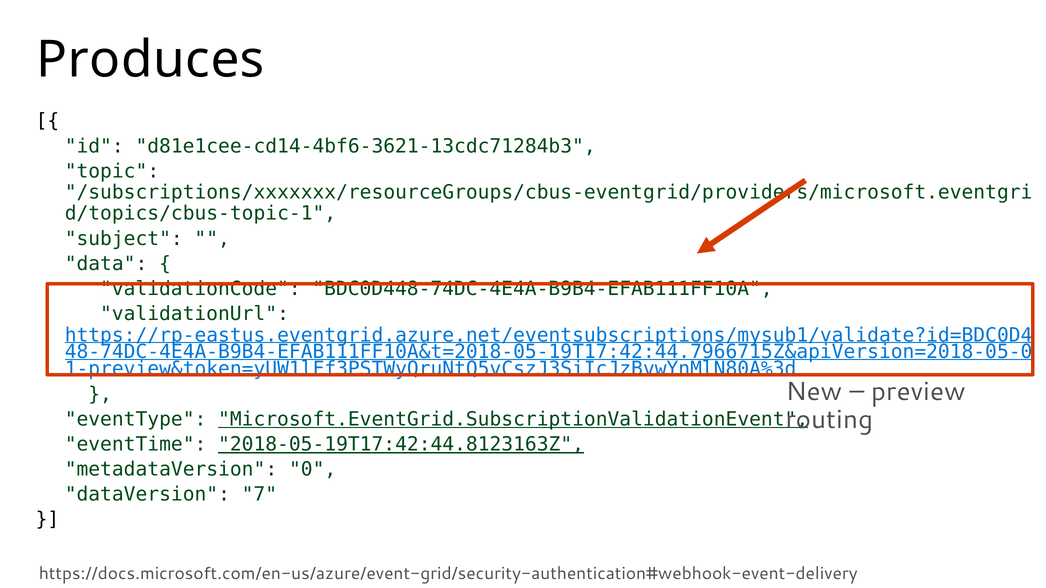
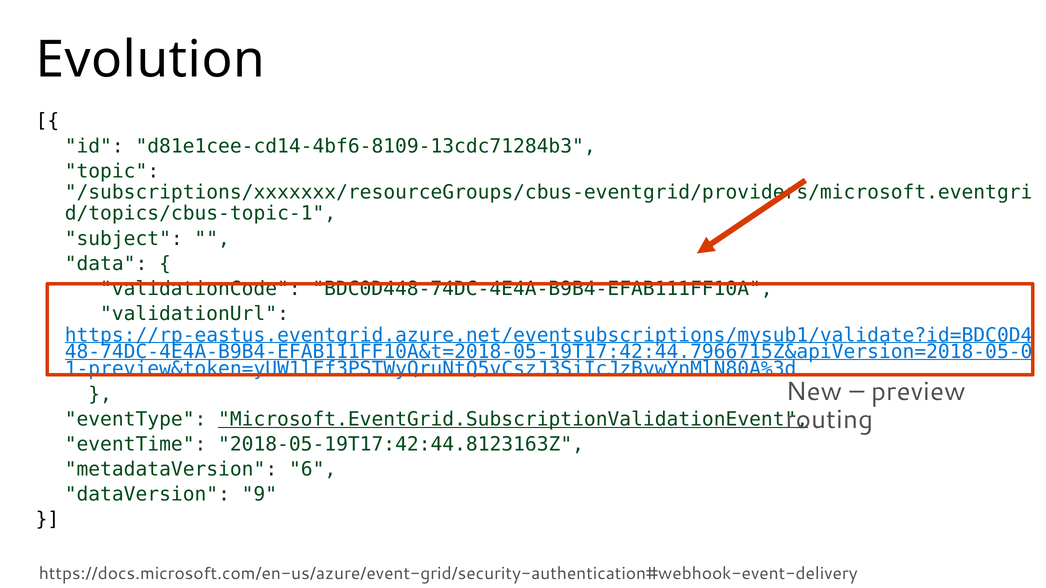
Produces: Produces -> Evolution (150, 60)
d81e1cee-cd14-4bf6-3621-13cdc71284b3: d81e1cee-cd14-4bf6-3621-13cdc71284b3 -> d81e1cee-cd14-4bf6-8109-13cdc71284b3 (366, 146)
2018-05-19T17:42:44.8123163Z underline: present -> none (401, 445)
0: 0 -> 6 (313, 470)
7: 7 -> 9 (259, 495)
